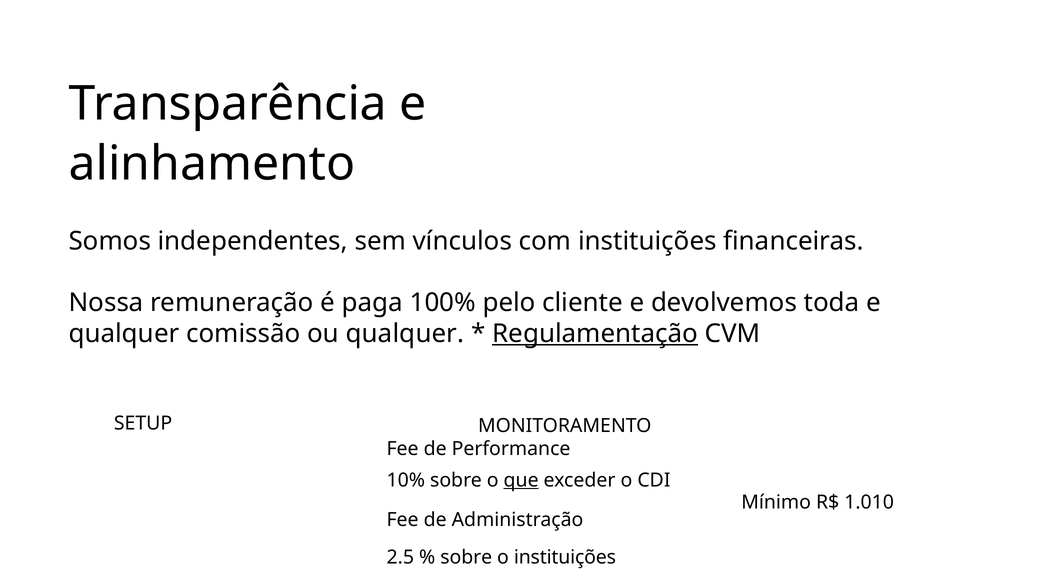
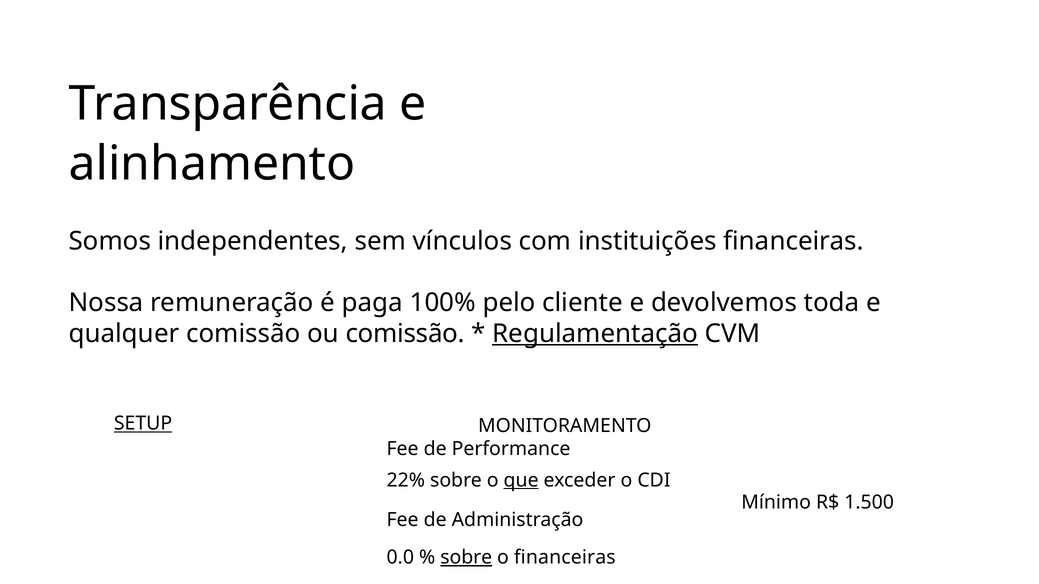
ou qualquer: qualquer -> comissão (405, 334)
SETUP underline: none -> present (143, 424)
10%: 10% -> 22% (406, 481)
1.010: 1.010 -> 1.500 (869, 503)
2.5: 2.5 -> 0.0 (400, 558)
sobre underline: none -> present (466, 558)
o instituições: instituições -> financeiras (565, 558)
